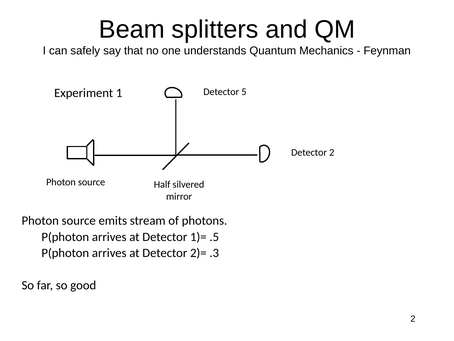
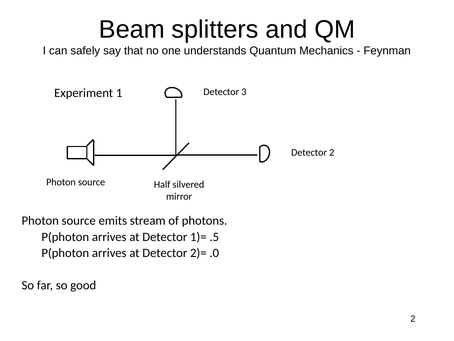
5: 5 -> 3 (244, 92)
.3: .3 -> .0 (214, 253)
